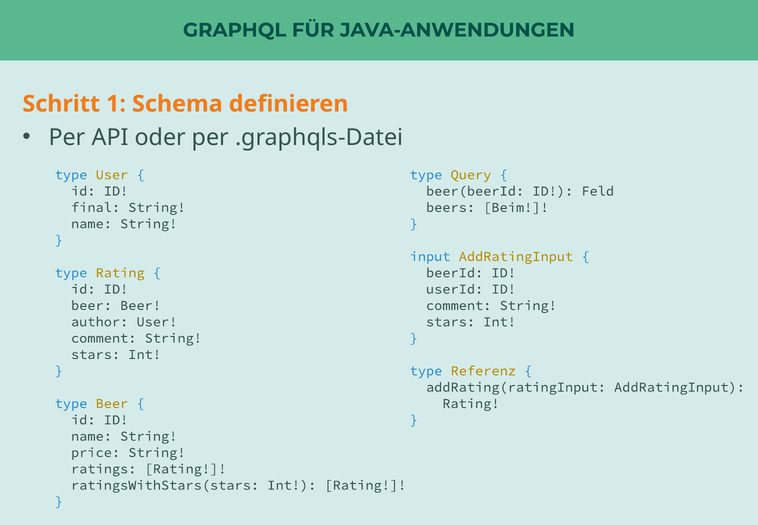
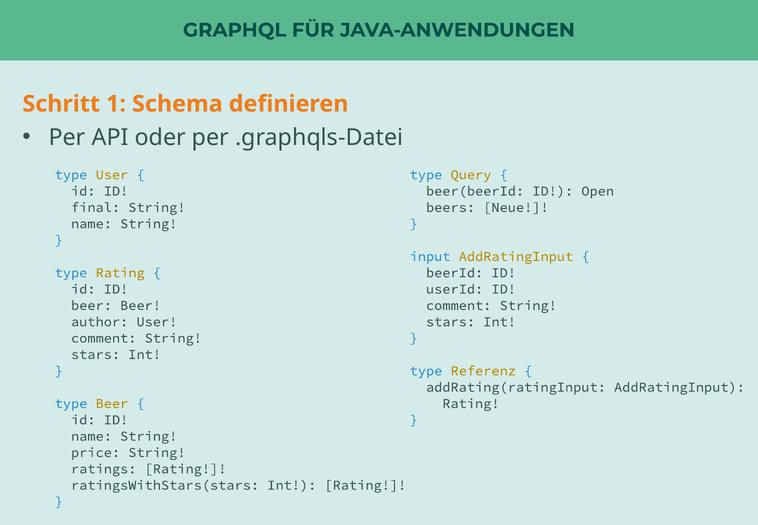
Feld: Feld -> Open (598, 191)
Beim: Beim -> Neue (516, 207)
